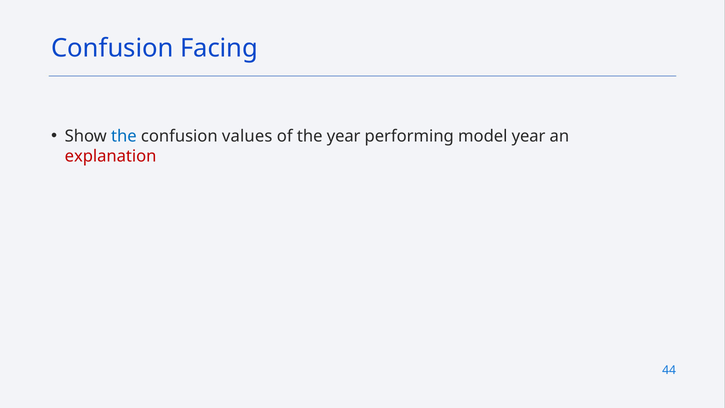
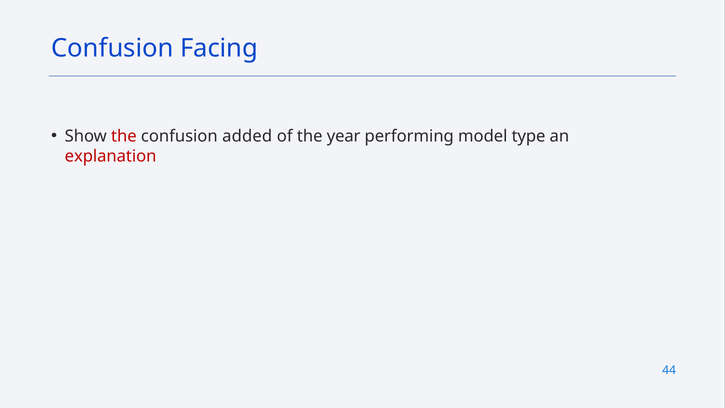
the colour: blue -> red (124, 136)
values: values -> added (247, 136)
model year: year -> type (529, 136)
